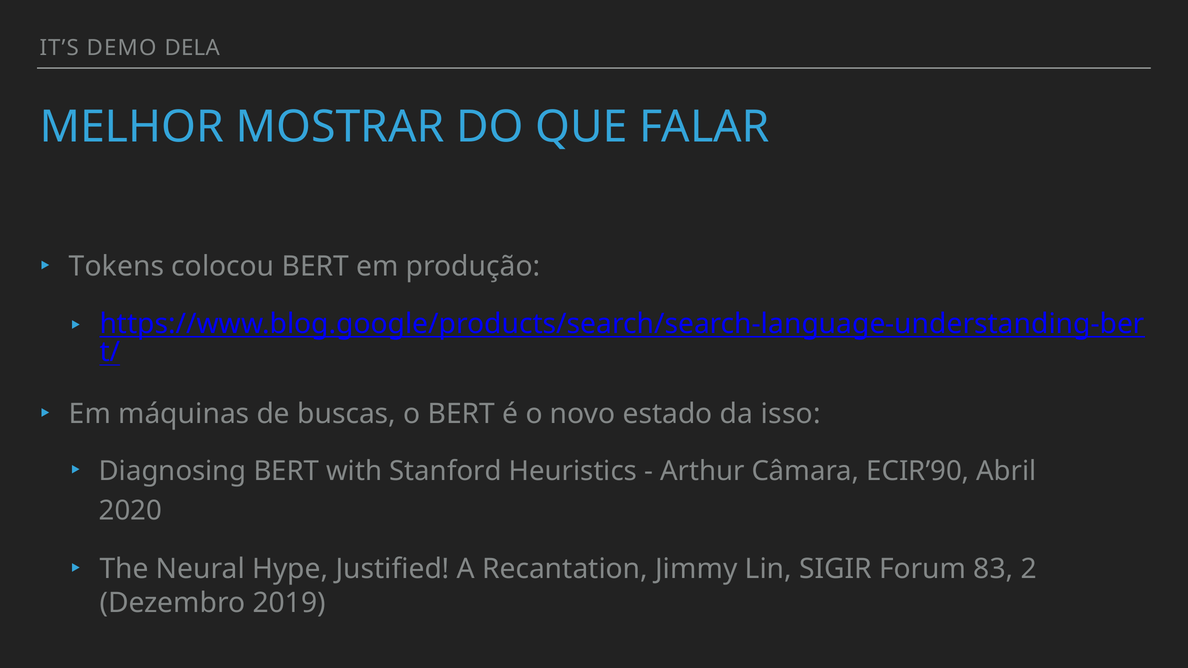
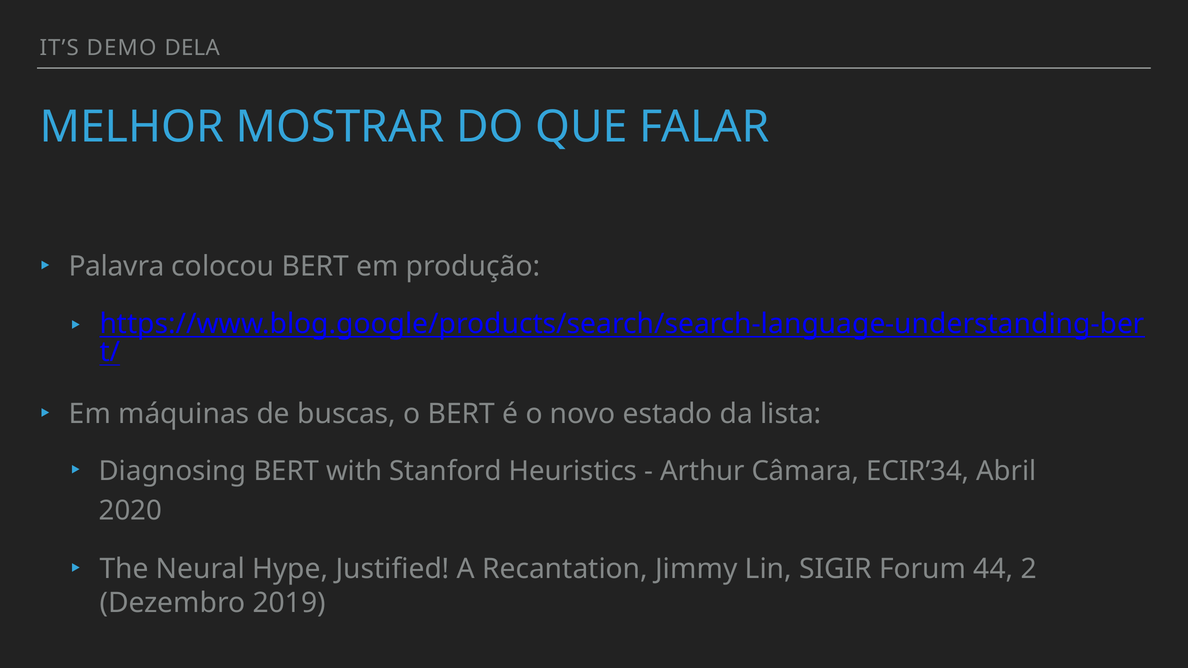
Tokens: Tokens -> Palavra (117, 267)
isso: isso -> lista (791, 414)
ECIR’90: ECIR’90 -> ECIR’34 (918, 471)
83: 83 -> 44 (993, 569)
